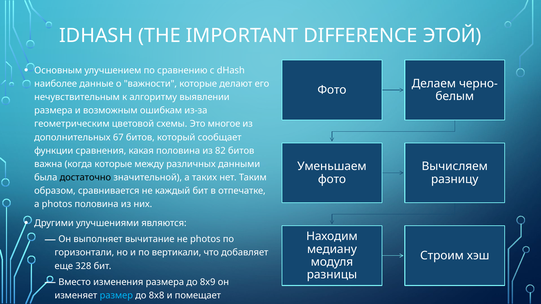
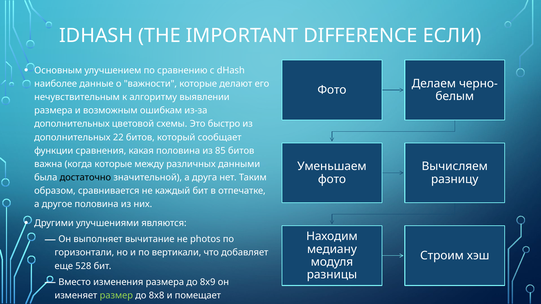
ЭТОЙ: ЭТОЙ -> ЕСЛИ (452, 36)
геометрическим: геометрическим -> дополнительных (72, 124)
многое: многое -> быстро (224, 124)
67: 67 -> 22 (118, 137)
82: 82 -> 85 (220, 151)
таких: таких -> друга (205, 178)
а photos: photos -> другое (57, 204)
328: 328 -> 528 (83, 266)
размер colour: light blue -> light green (116, 296)
